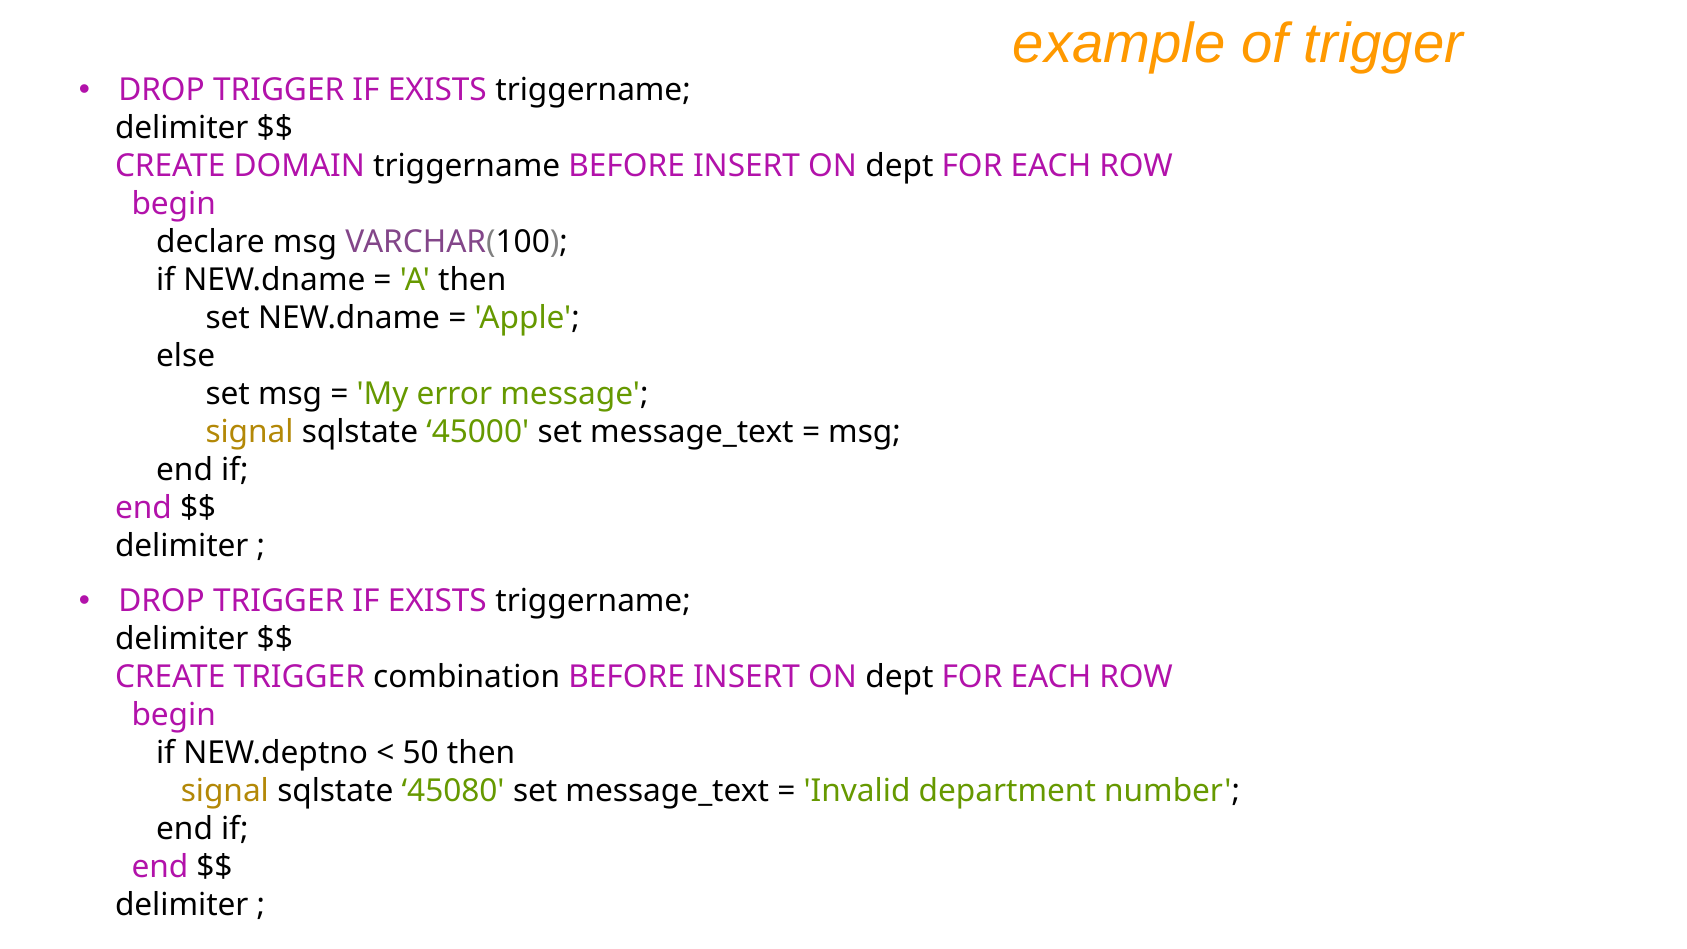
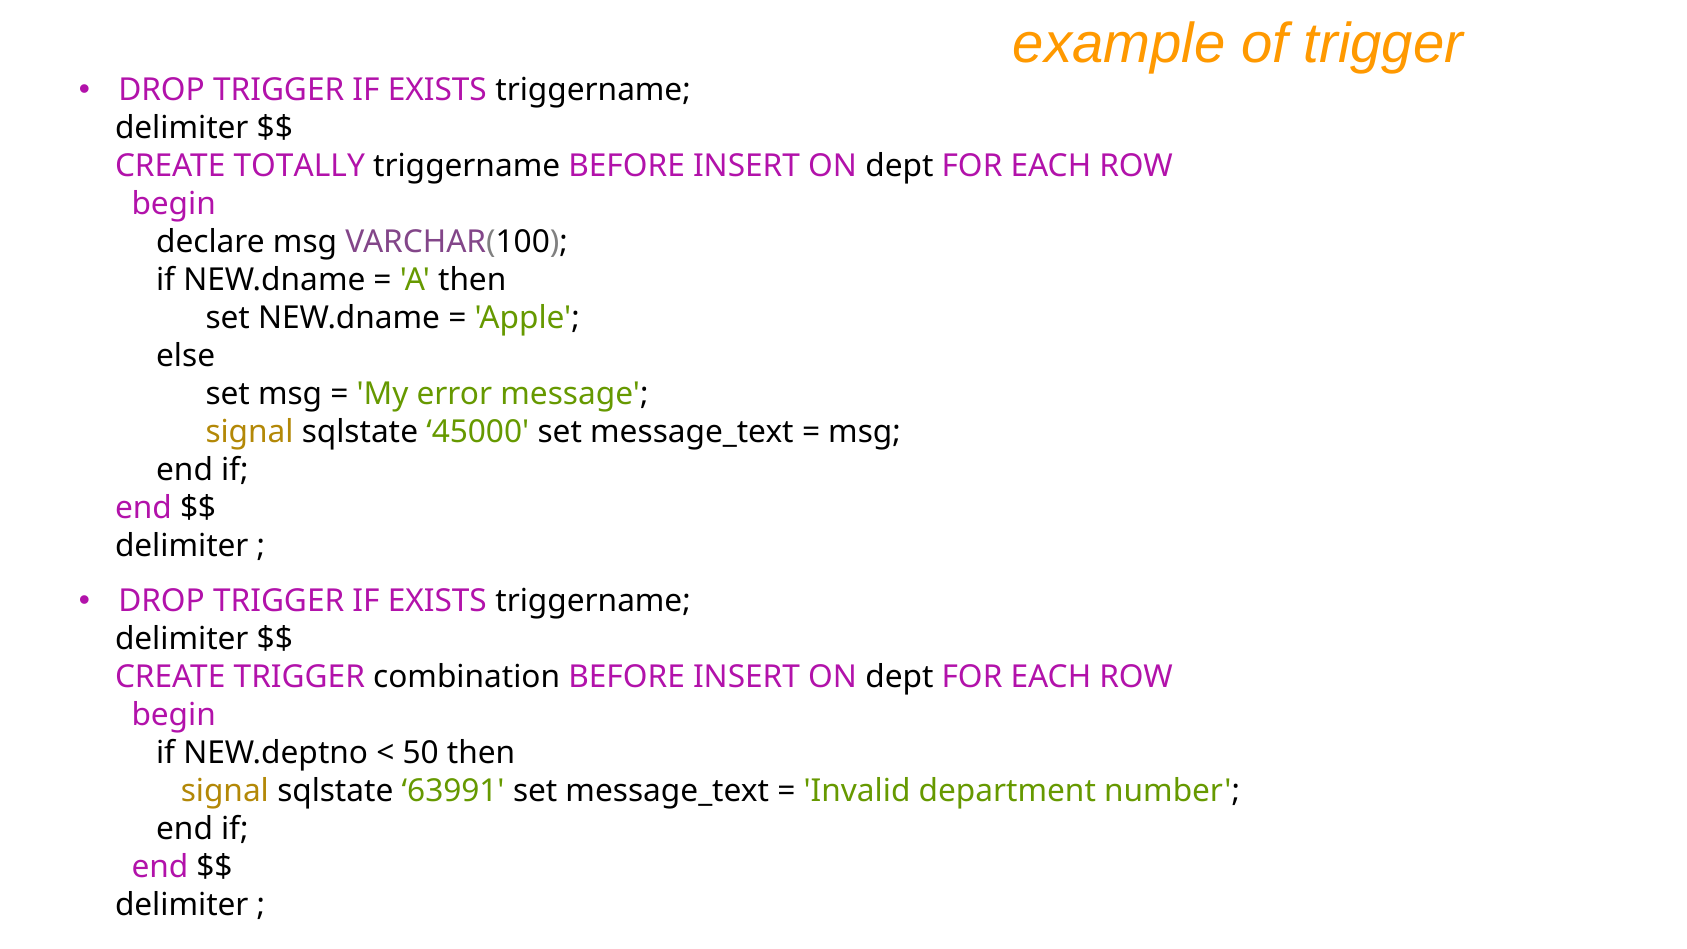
DOMAIN: DOMAIN -> TOTALLY (299, 166)
45080: 45080 -> 63991 (453, 791)
